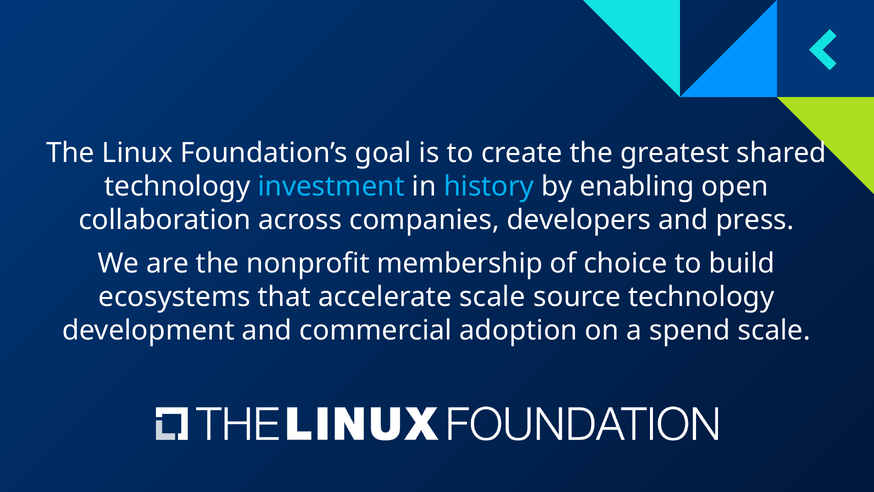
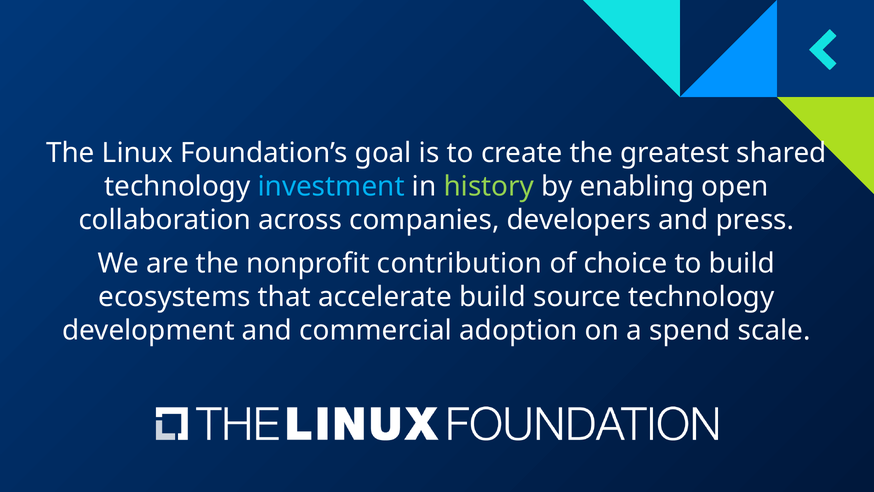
history colour: light blue -> light green (489, 186)
membership: membership -> contribution (460, 263)
accelerate scale: scale -> build (493, 297)
